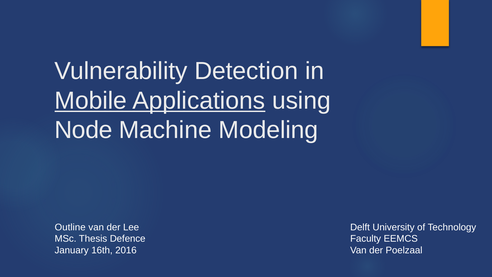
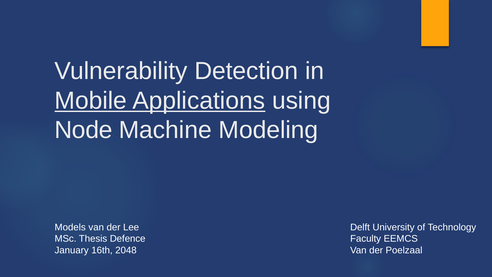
Outline: Outline -> Models (70, 227)
2016: 2016 -> 2048 (126, 250)
